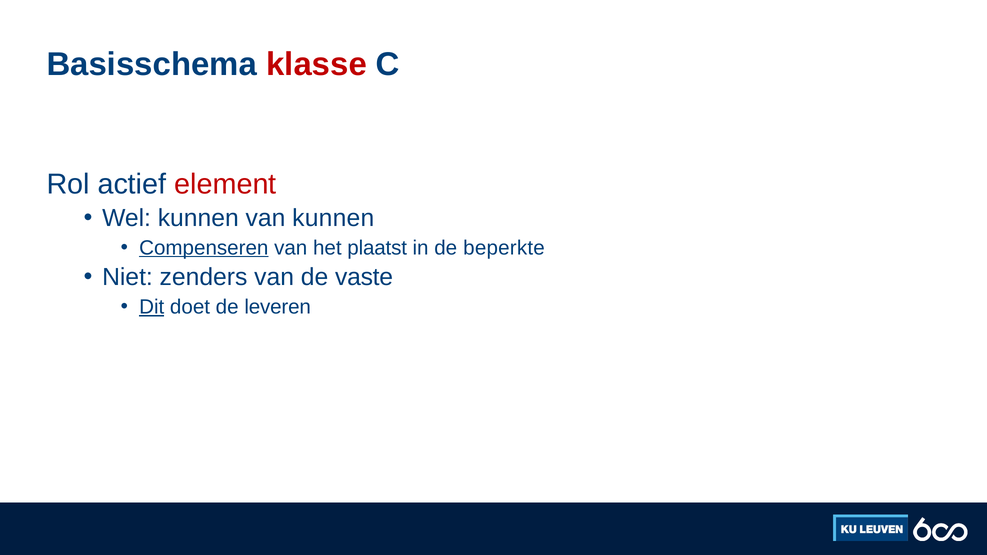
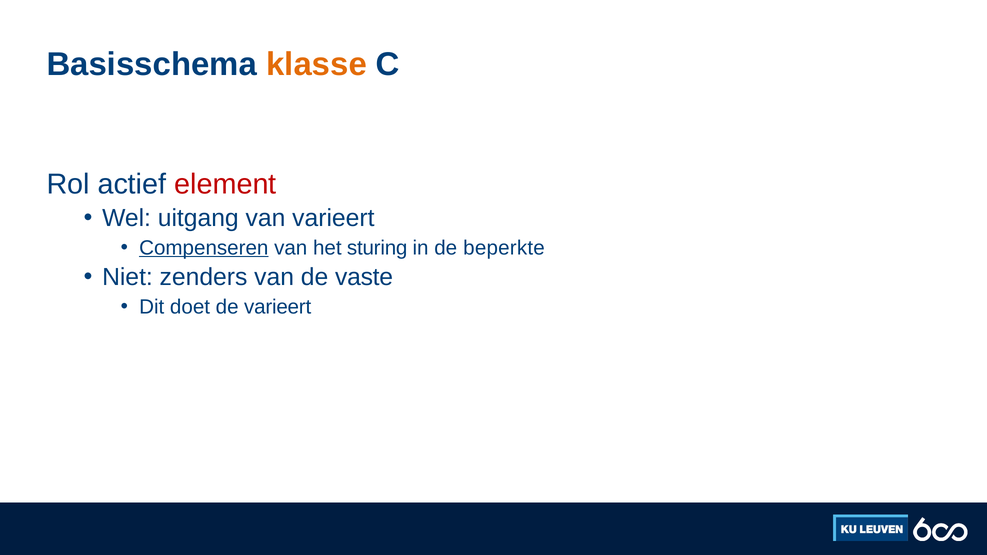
klasse colour: red -> orange (316, 64)
Wel kunnen: kunnen -> uitgang (198, 218)
van kunnen: kunnen -> varieert (333, 218)
plaatst: plaatst -> sturing (377, 248)
Dit underline: present -> none (152, 307)
de leveren: leveren -> varieert (278, 307)
